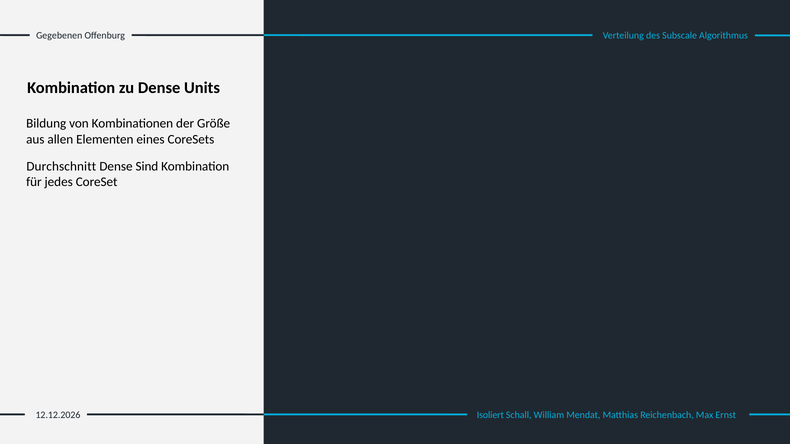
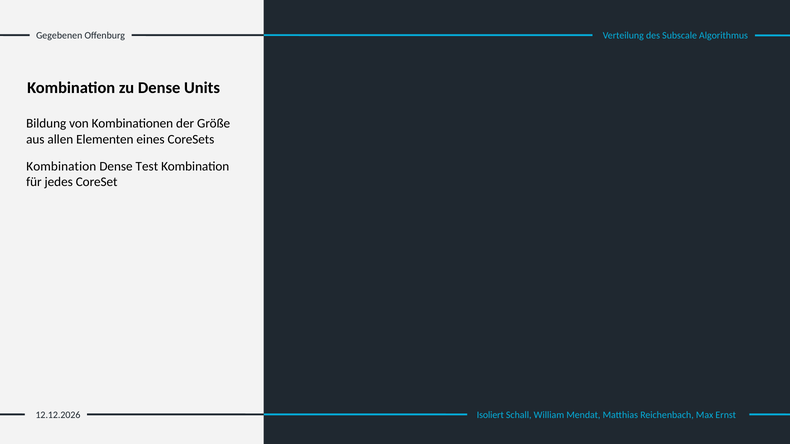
Durchschnitt: Durchschnitt -> Kombination (61, 166)
Sind: Sind -> Test (147, 166)
